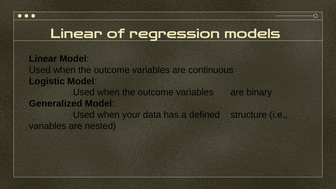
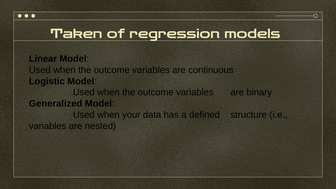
Linear: Linear -> Taken (76, 34)
